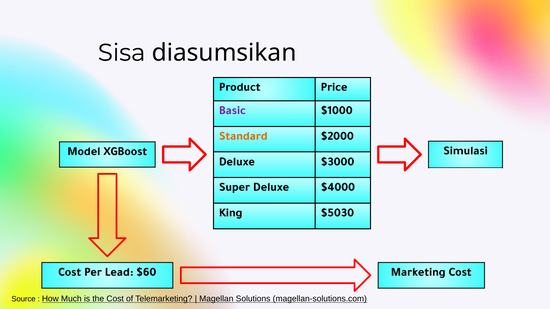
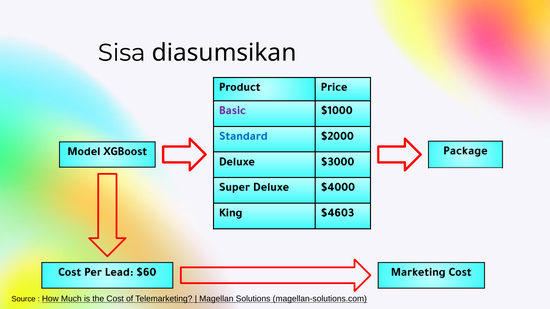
Standard colour: orange -> blue (243, 136)
Simulasi: Simulasi -> Package (465, 151)
$5030: $5030 -> $4603 (337, 213)
